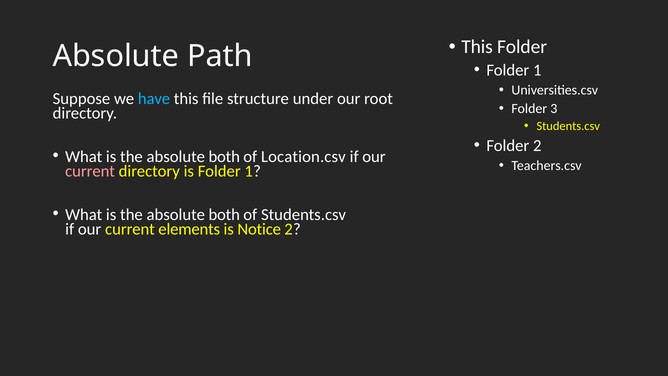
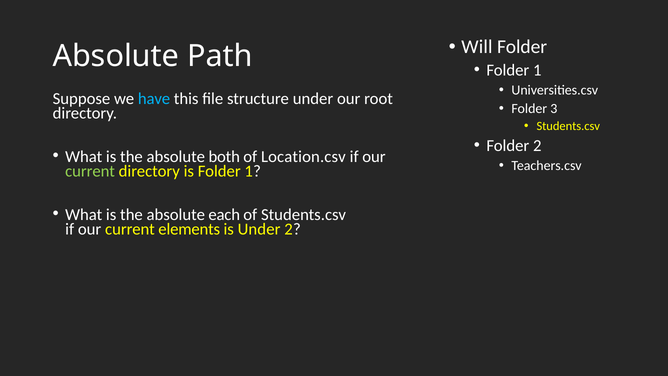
This: This -> Will (477, 47)
current colour: pink -> light green (90, 171)
both: both -> each (224, 215)
is Notice: Notice -> Under (259, 229)
